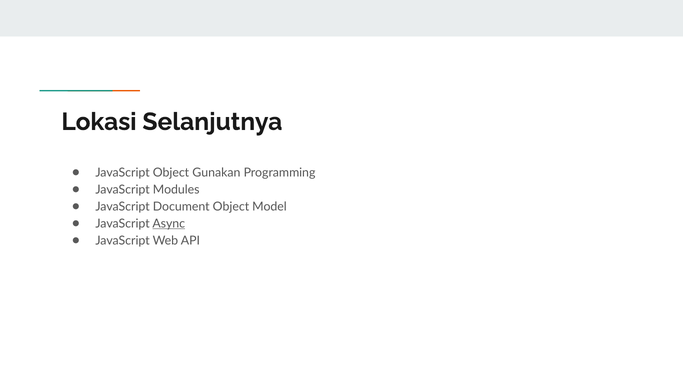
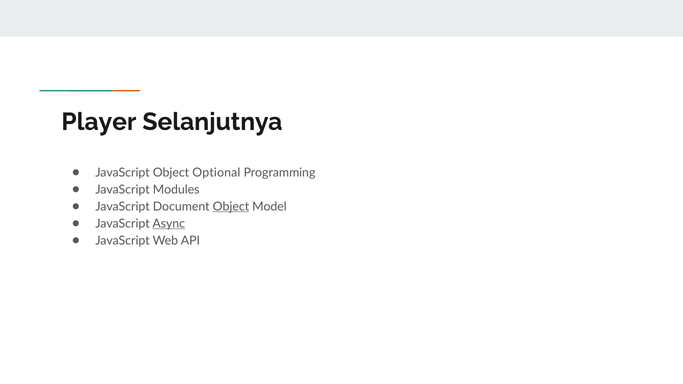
Lokasi: Lokasi -> Player (99, 122)
Gunakan: Gunakan -> Optional (216, 173)
Object underline: none -> present (231, 207)
